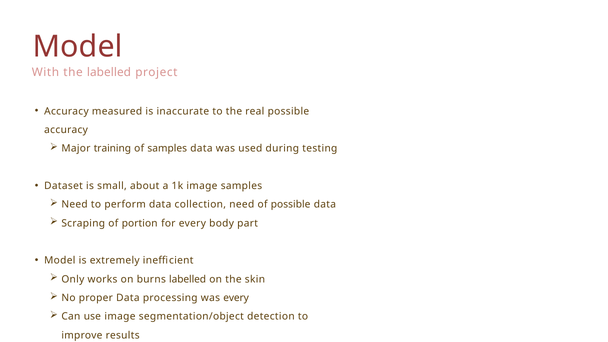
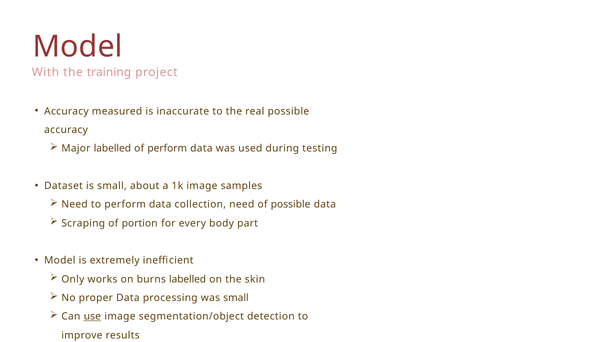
the labelled: labelled -> training (109, 73)
Major training: training -> labelled (112, 148)
of samples: samples -> perform (167, 148)
was every: every -> small (236, 298)
use underline: none -> present (92, 317)
